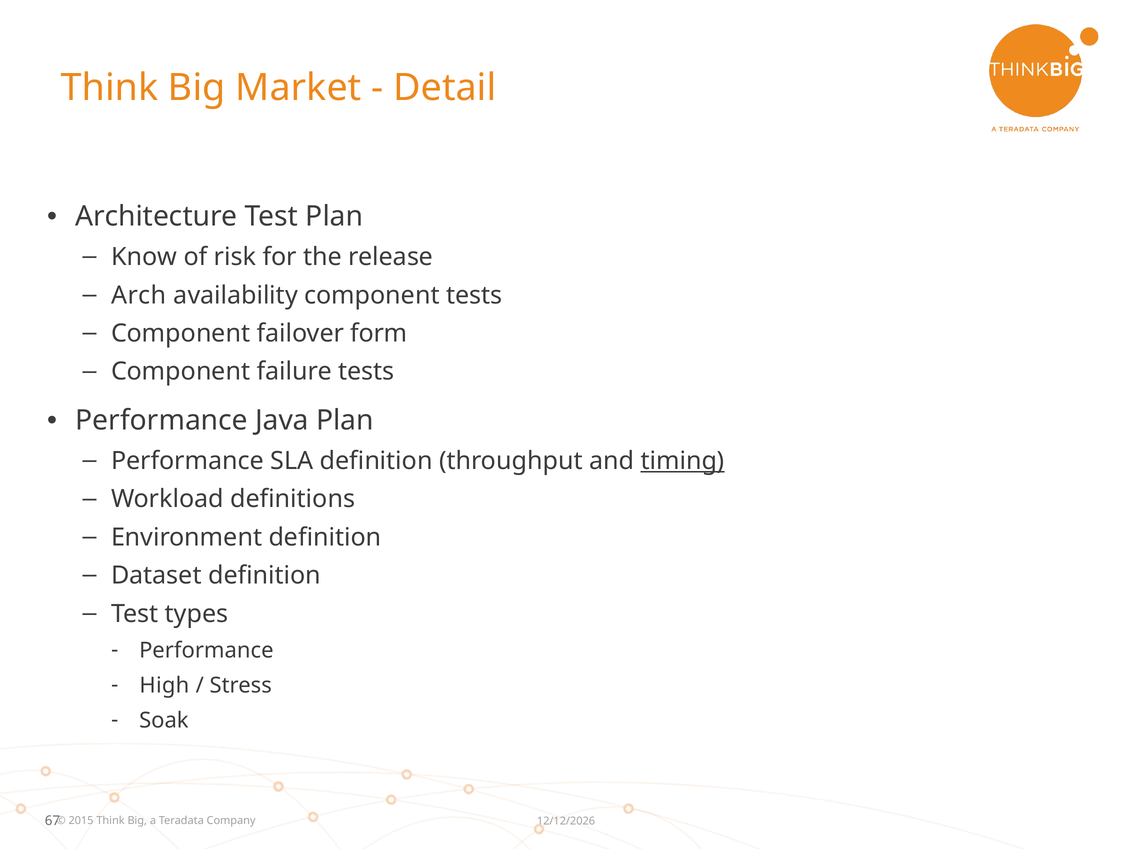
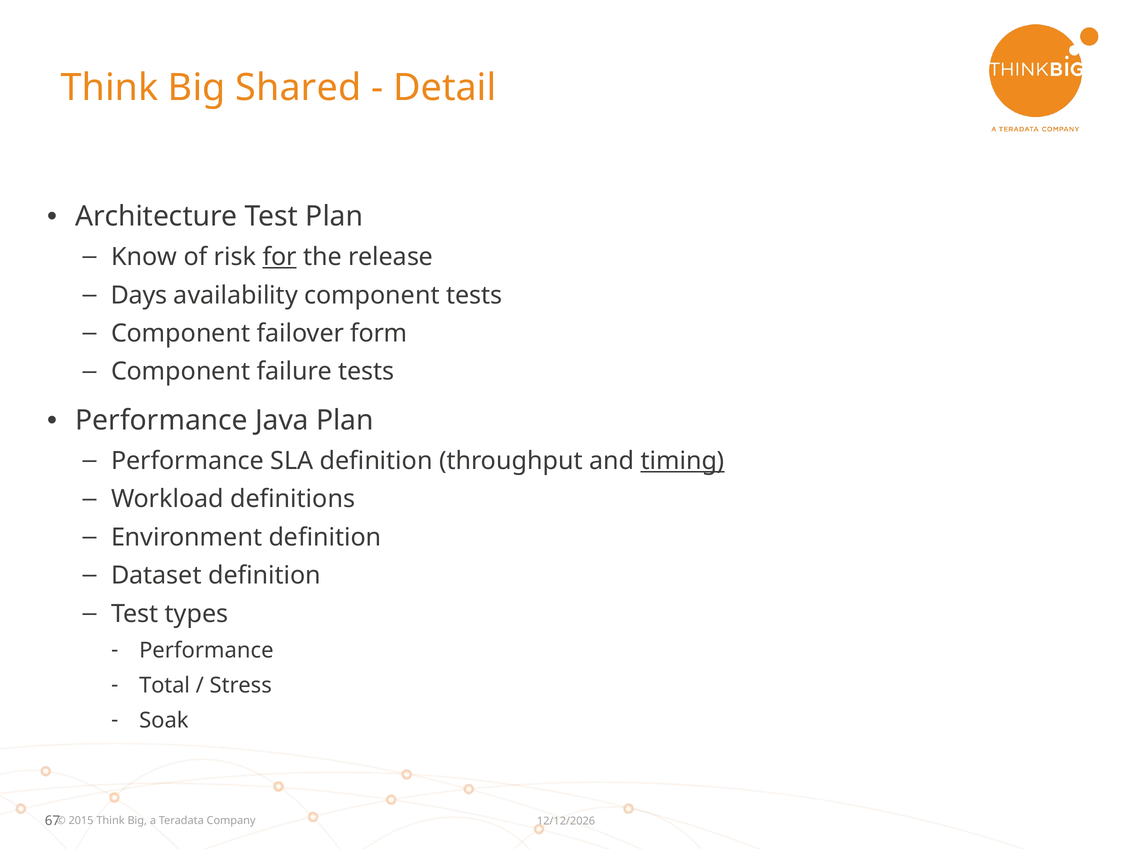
Market: Market -> Shared (298, 88)
for underline: none -> present (280, 257)
Arch: Arch -> Days (139, 295)
High: High -> Total (165, 685)
